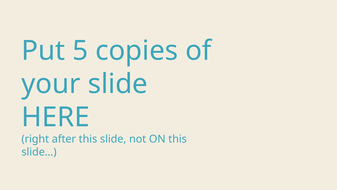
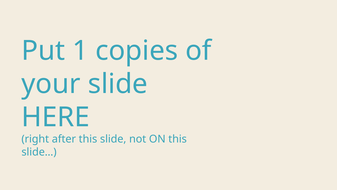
5: 5 -> 1 (80, 51)
